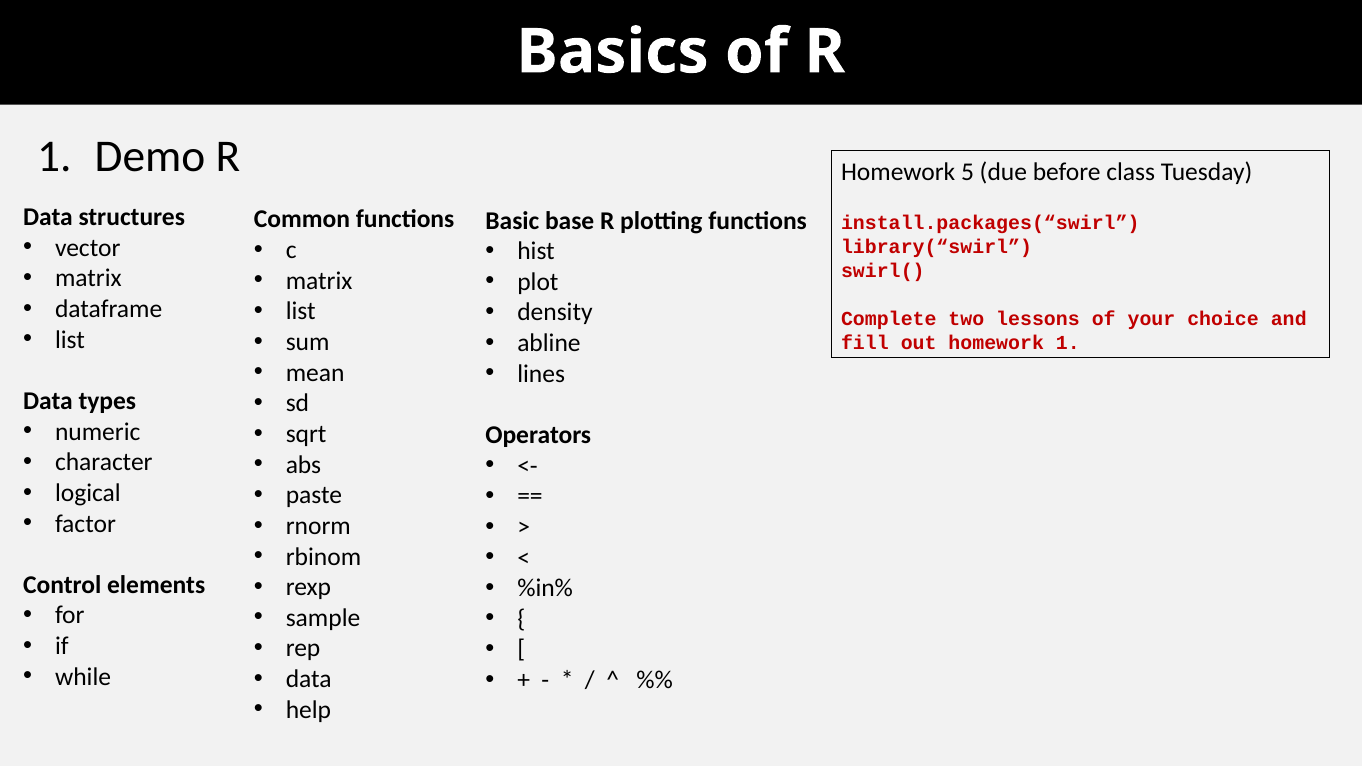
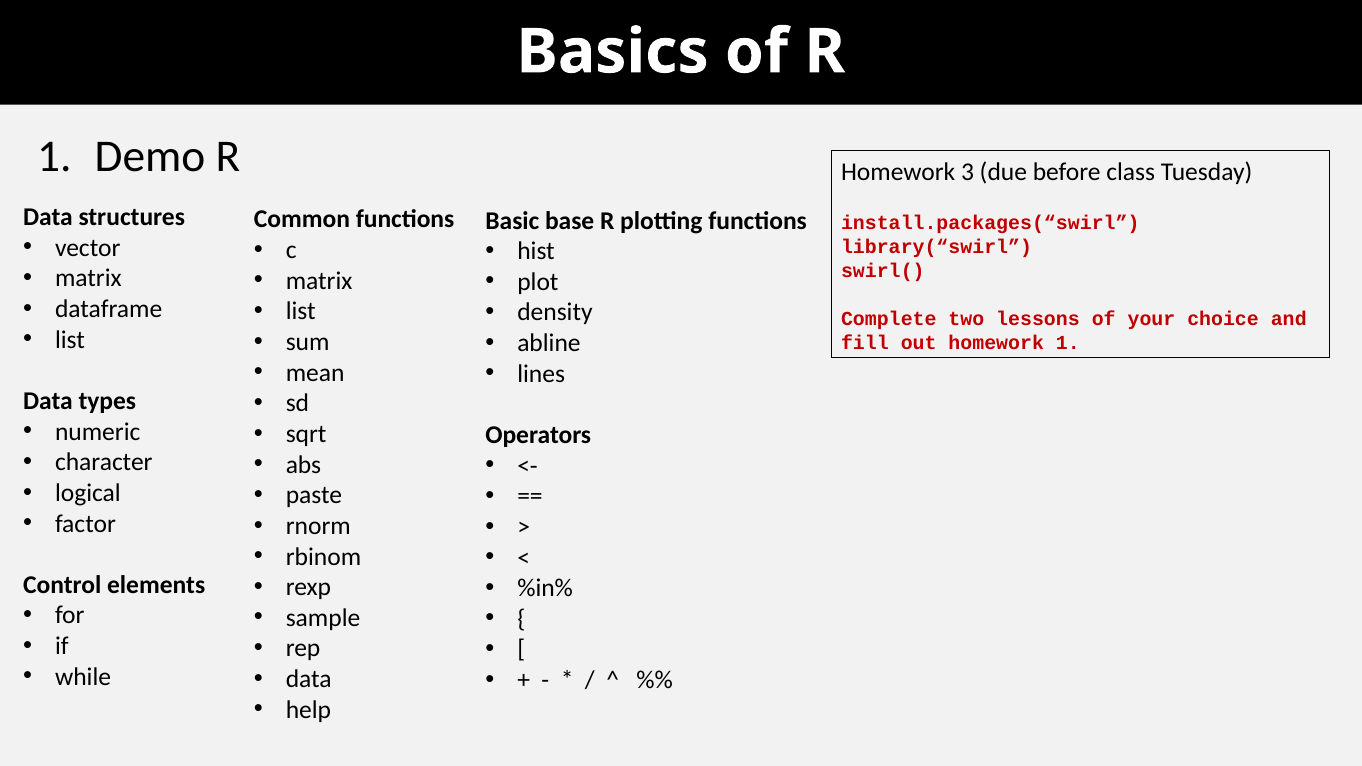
5: 5 -> 3 (968, 173)
